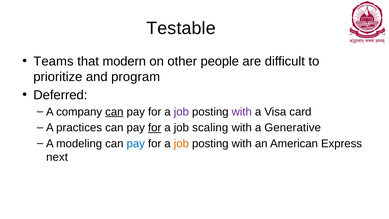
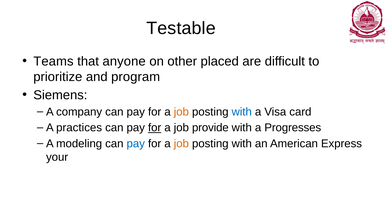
modern: modern -> anyone (124, 61)
people: people -> placed (220, 61)
Deferred: Deferred -> Siemens (60, 95)
can underline: present -> none (114, 112)
job colour: purple -> orange (181, 112)
with colour: purple -> blue (242, 112)
scaling: scaling -> provide (210, 128)
Generative: Generative -> Progresses (293, 128)
next: next -> your (57, 157)
